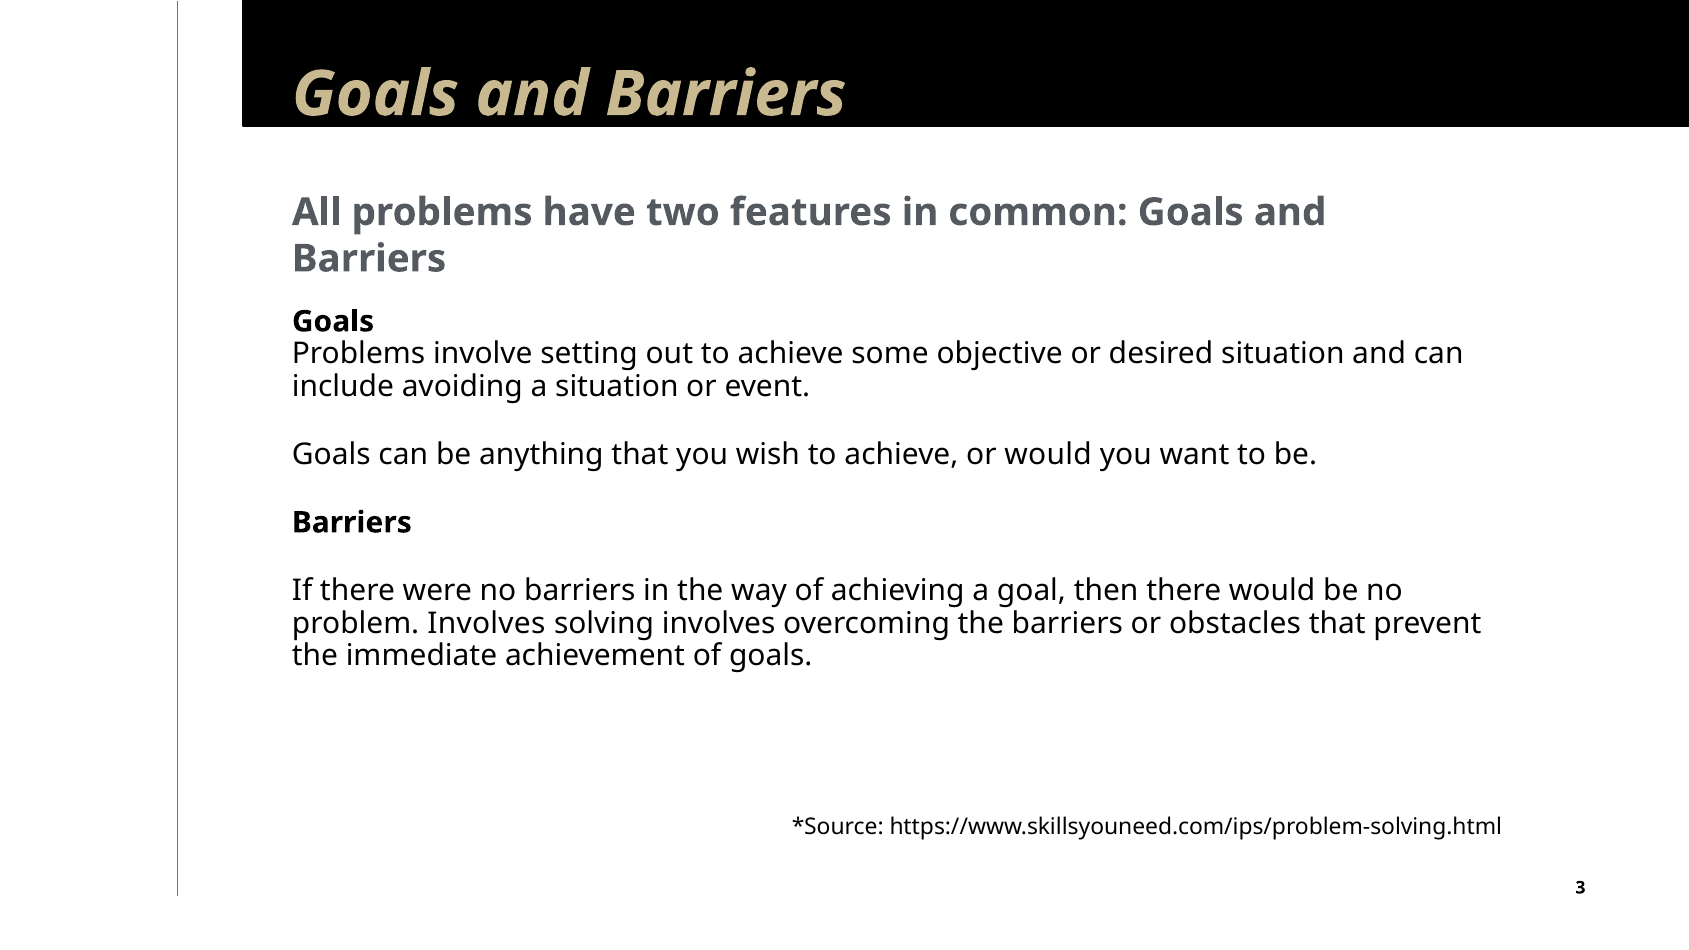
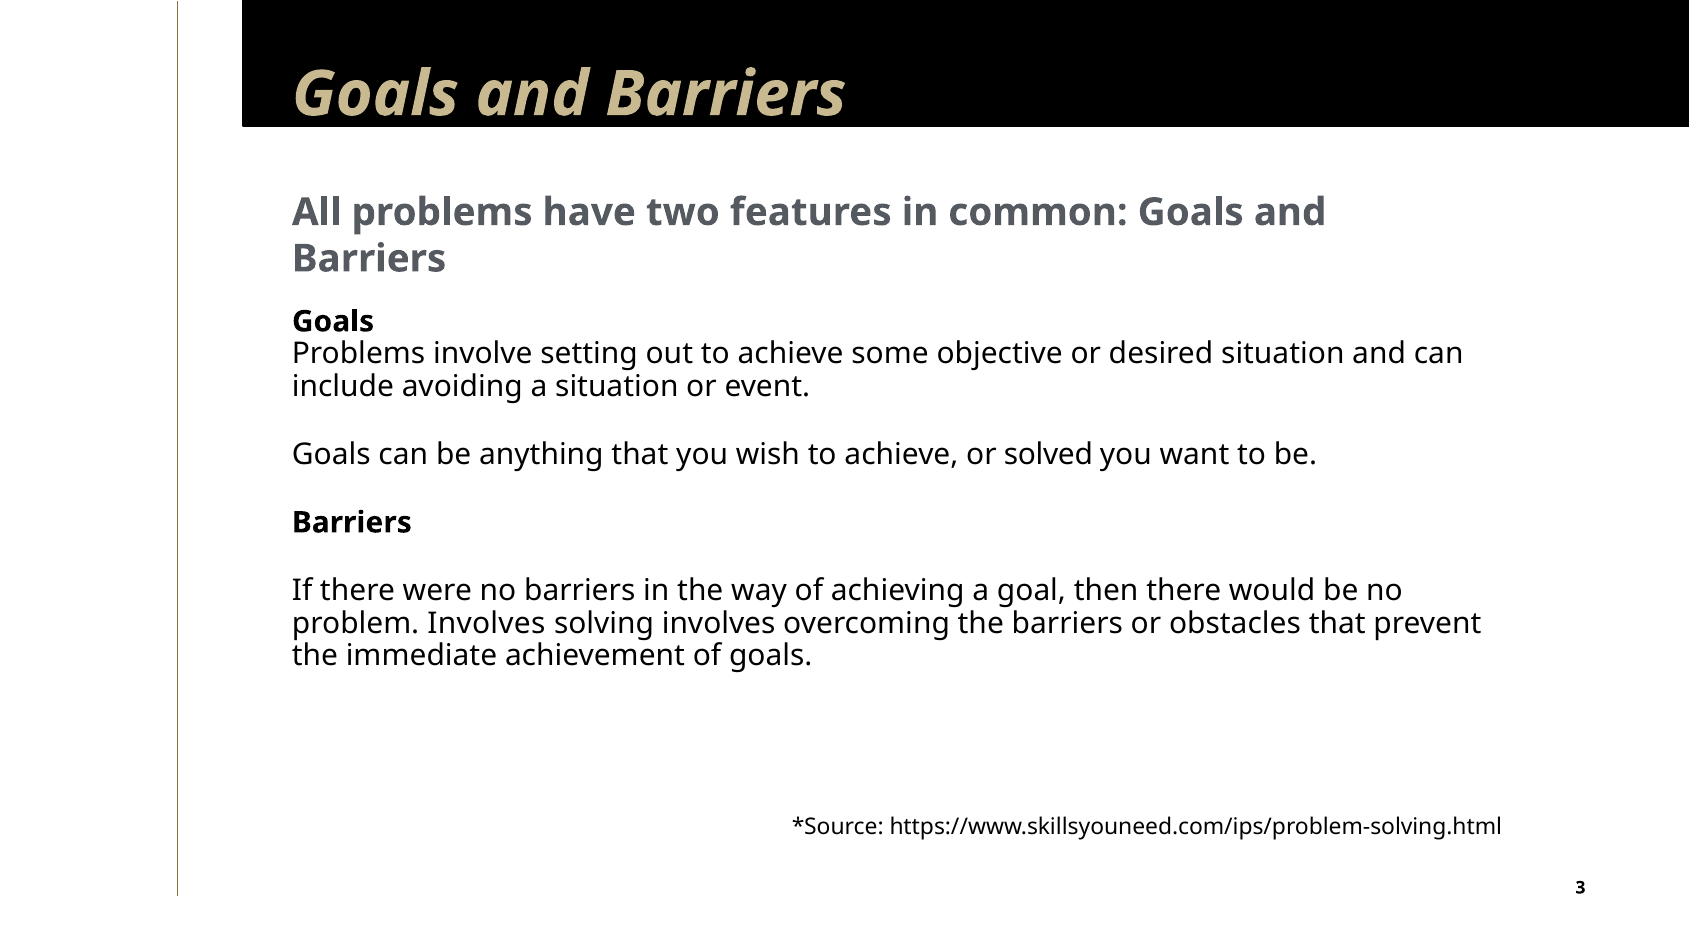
or would: would -> solved (1048, 454)
